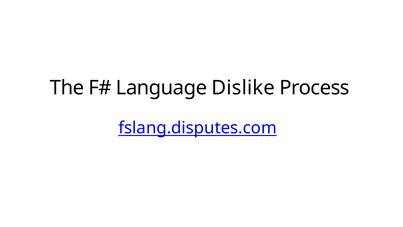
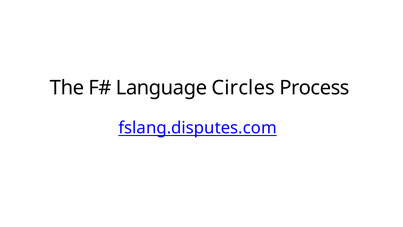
Dislike: Dislike -> Circles (243, 88)
